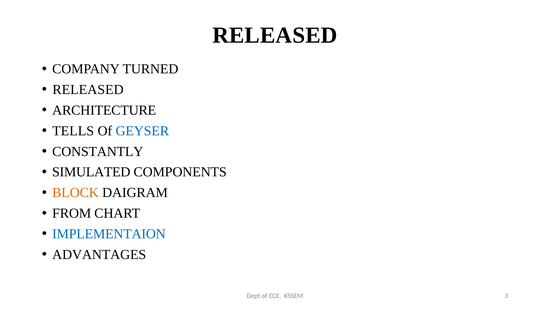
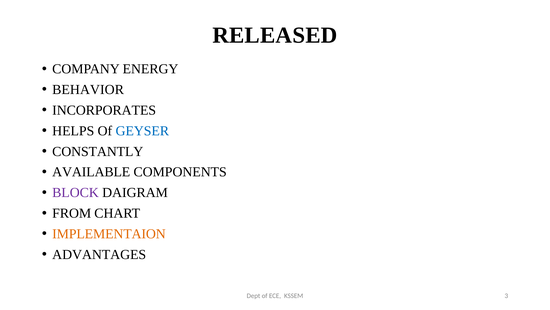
TURNED: TURNED -> ENERGY (150, 69)
RELEASED: RELEASED -> BEHAVIOR (88, 89)
ARCHITECTURE: ARCHITECTURE -> INCORPORATES (104, 110)
TELLS: TELLS -> HELPS (73, 131)
SIMULATED: SIMULATED -> AVAILABLE (91, 172)
BLOCK colour: orange -> purple (76, 192)
IMPLEMENTAION colour: blue -> orange (109, 233)
